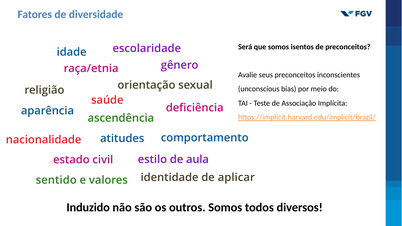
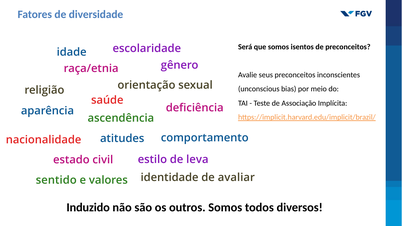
aula: aula -> leva (197, 160)
aplicar: aplicar -> avaliar (236, 178)
